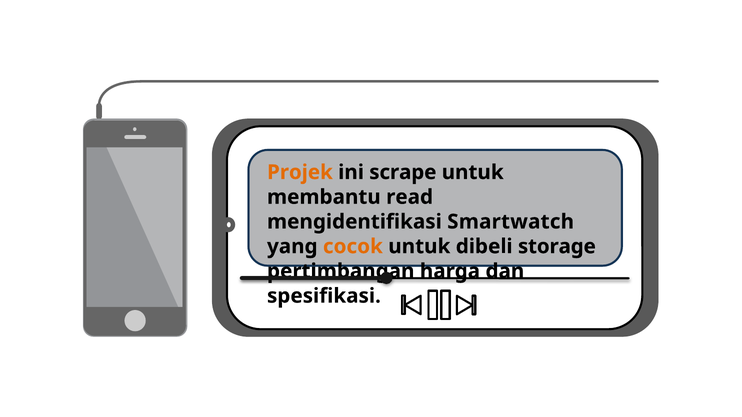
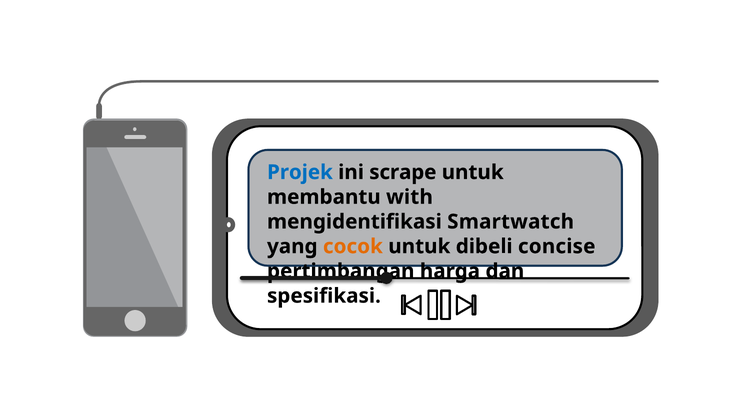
Projek colour: orange -> blue (300, 172)
read: read -> with (409, 197)
storage: storage -> concise (557, 247)
